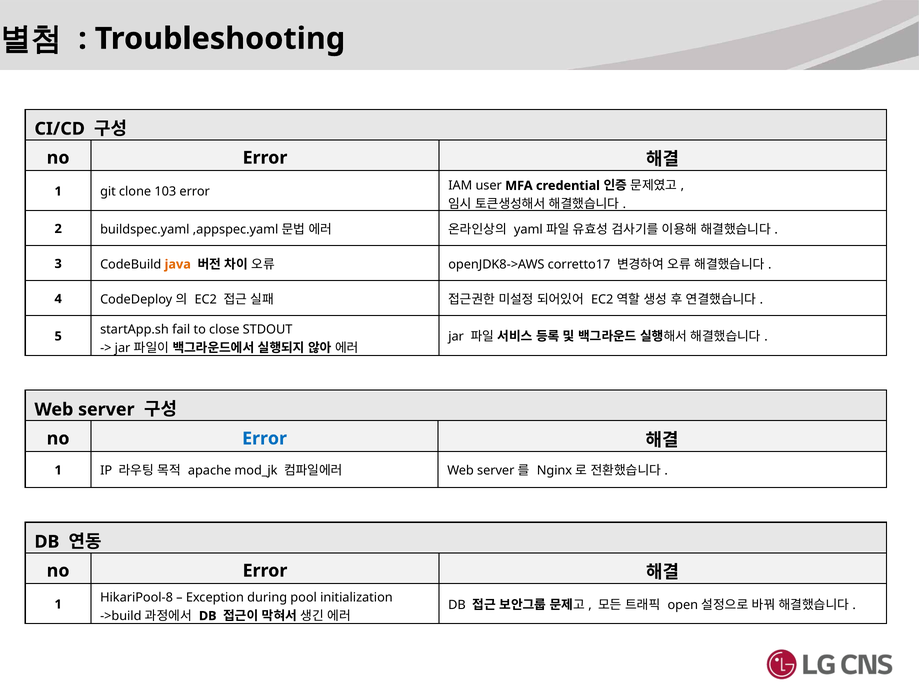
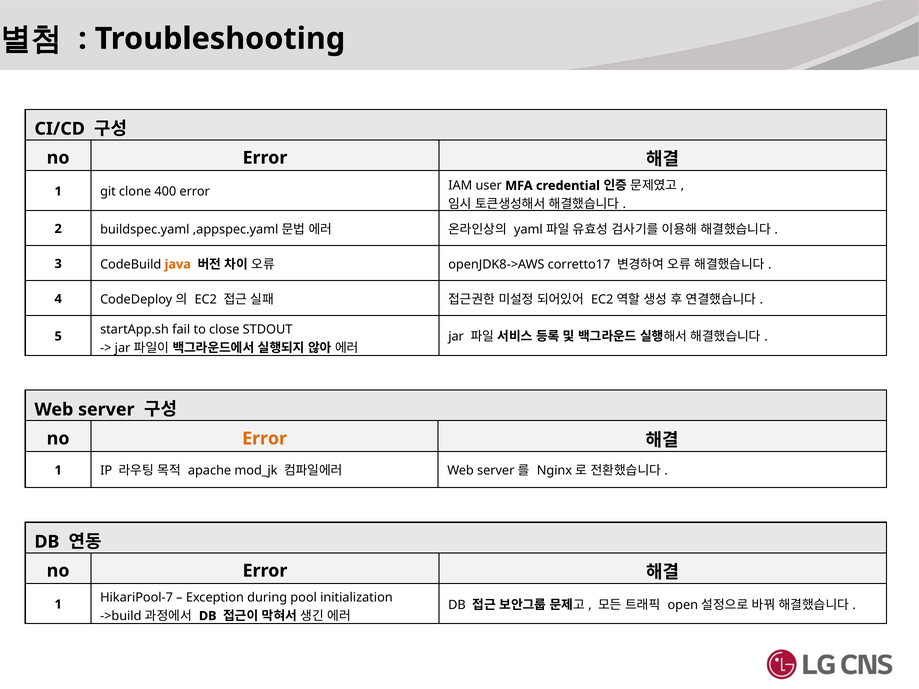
103: 103 -> 400 (165, 191)
Error colour: blue -> orange (265, 439)
HikariPool-8: HikariPool-8 -> HikariPool-7 (137, 598)
